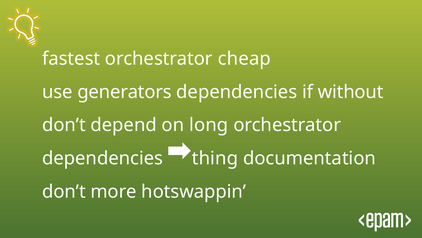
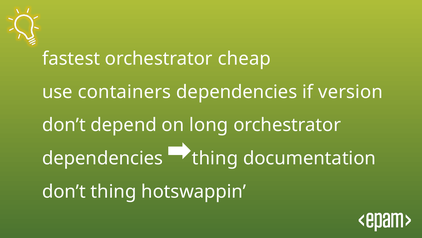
generators: generators -> containers (124, 92)
without: without -> version (351, 92)
don’t more: more -> thing (113, 191)
